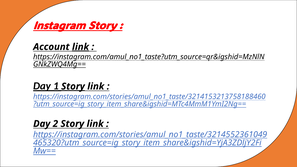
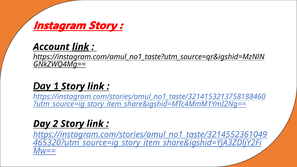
Story underline: present -> none (73, 86)
